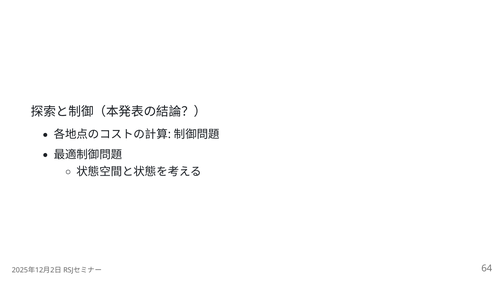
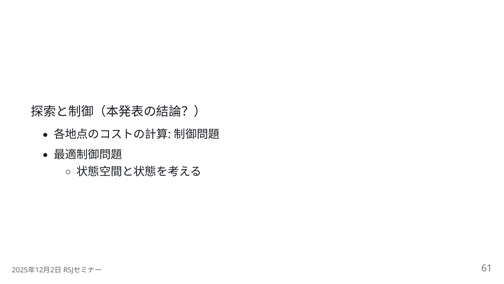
64: 64 -> 61 (487, 268)
